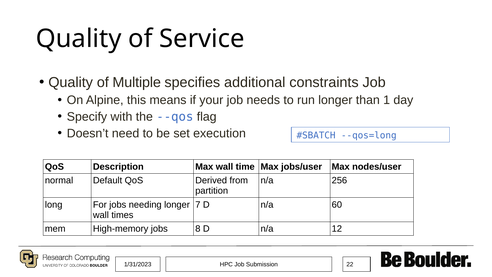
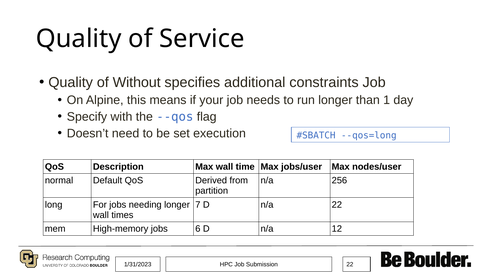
Multiple: Multiple -> Without (137, 82)
n/a 60: 60 -> 22 (337, 204)
8: 8 -> 6 (198, 229)
